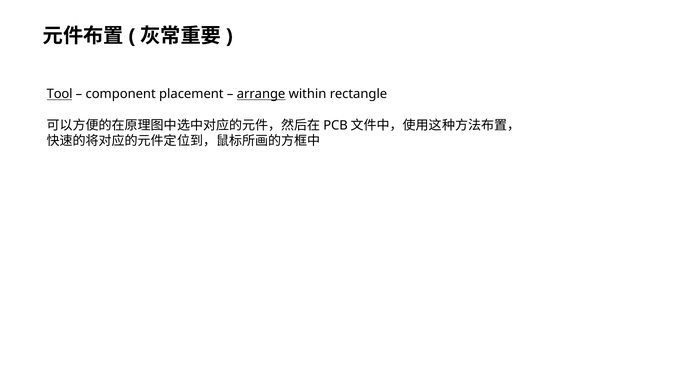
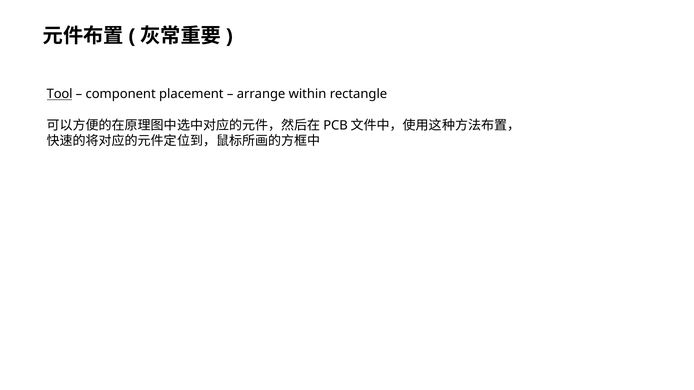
arrange underline: present -> none (261, 94)
